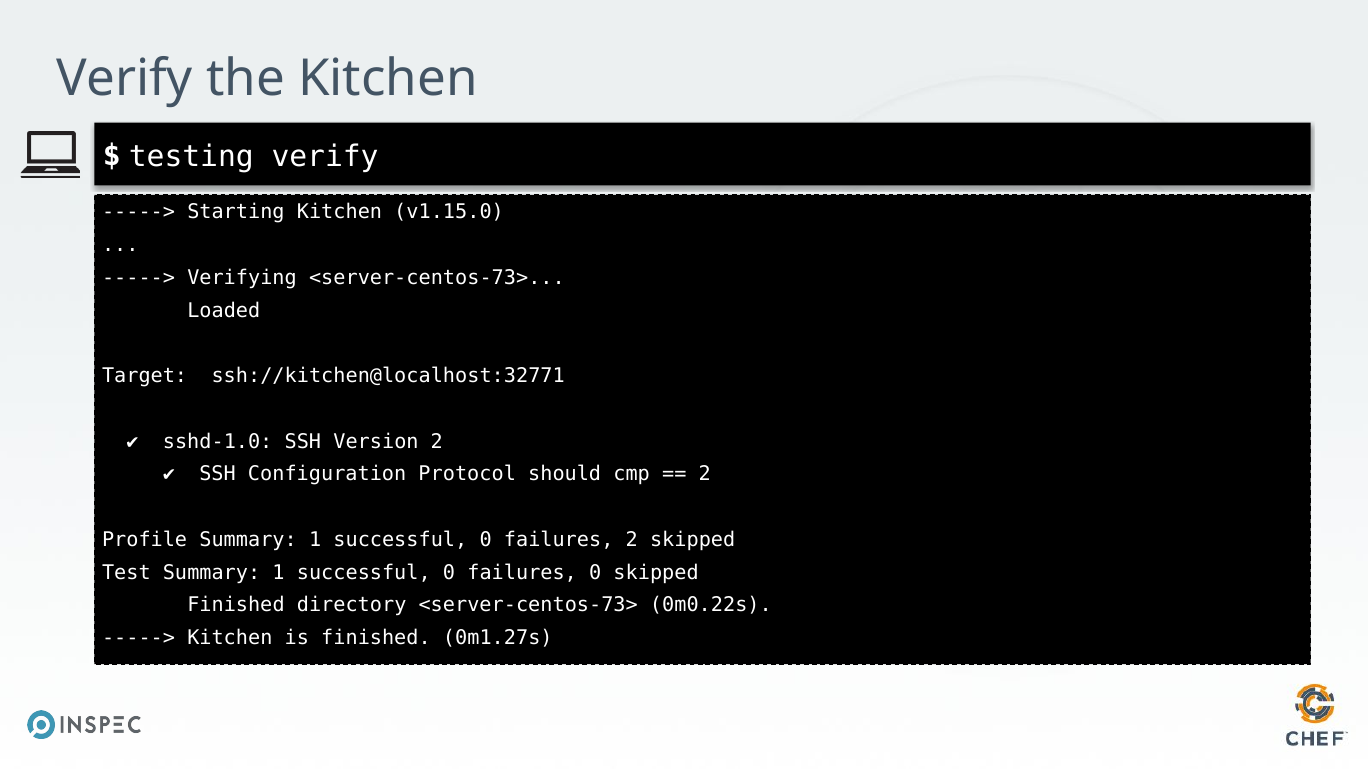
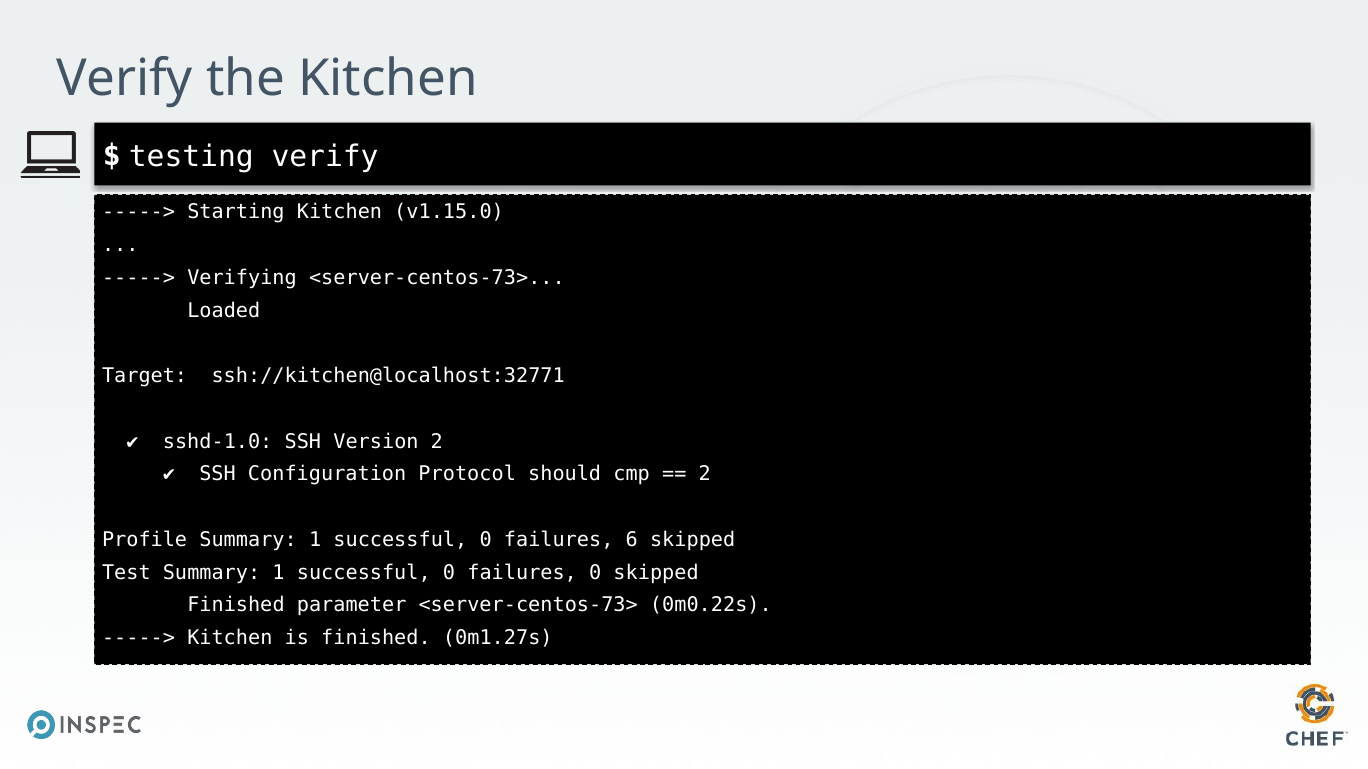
failures 2: 2 -> 6 (632, 540)
directory: directory -> parameter (352, 606)
